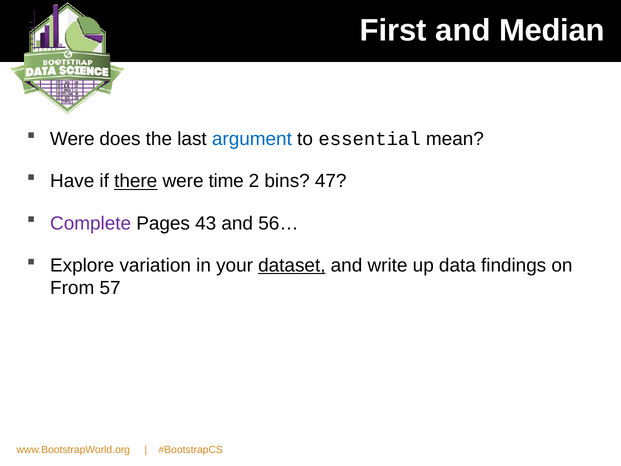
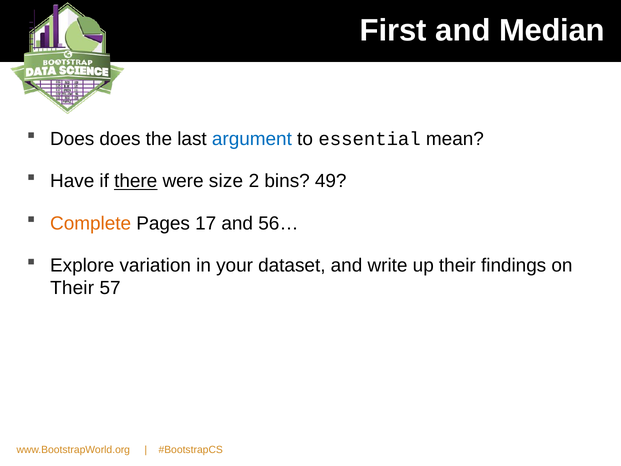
Were: Were -> Does (72, 139)
time: time -> size (226, 181)
47: 47 -> 49 (331, 181)
Complete colour: purple -> orange (91, 223)
43: 43 -> 17 (206, 223)
dataset underline: present -> none (292, 265)
up data: data -> their (457, 265)
From: From -> Their (72, 288)
